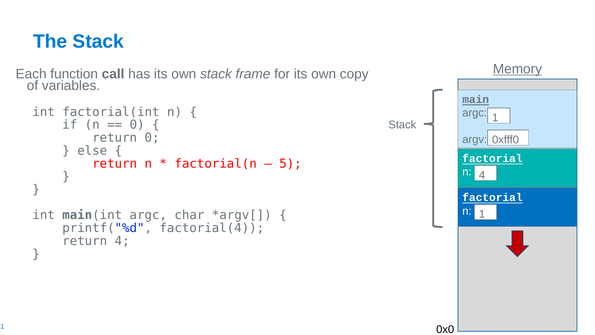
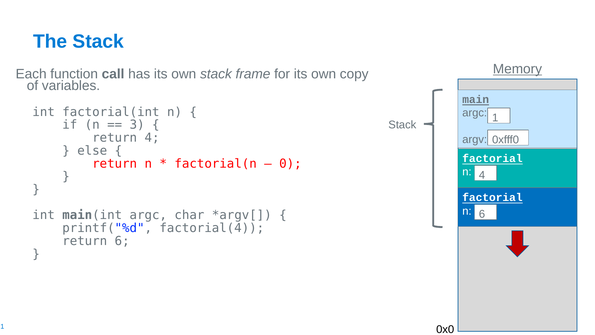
0: 0 -> 3 (137, 125)
return 0: 0 -> 4 (152, 138)
5: 5 -> 0 (290, 163)
1: 1 -> 6 (482, 214)
return 4: 4 -> 6 (122, 241)
